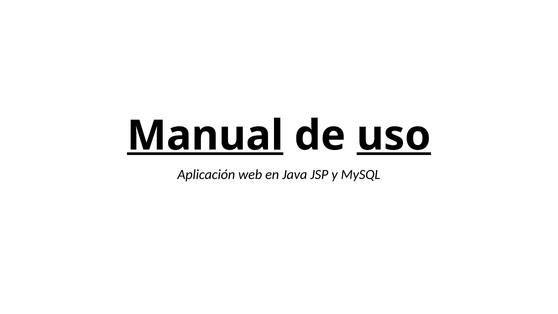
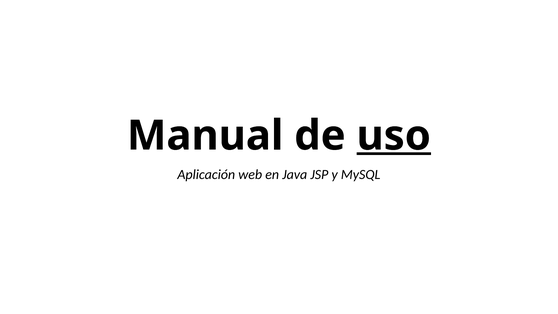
Manual underline: present -> none (205, 136)
